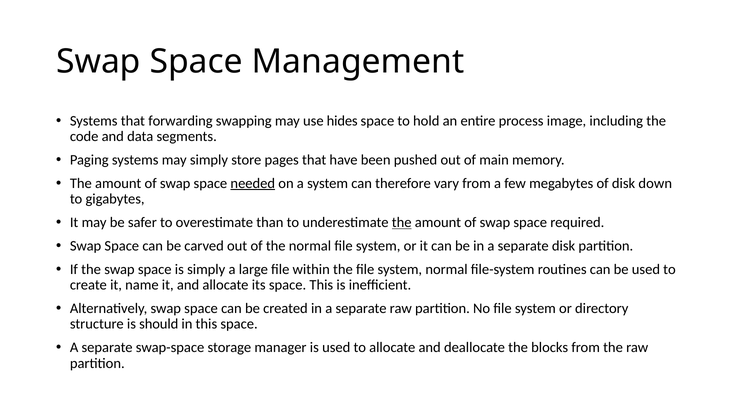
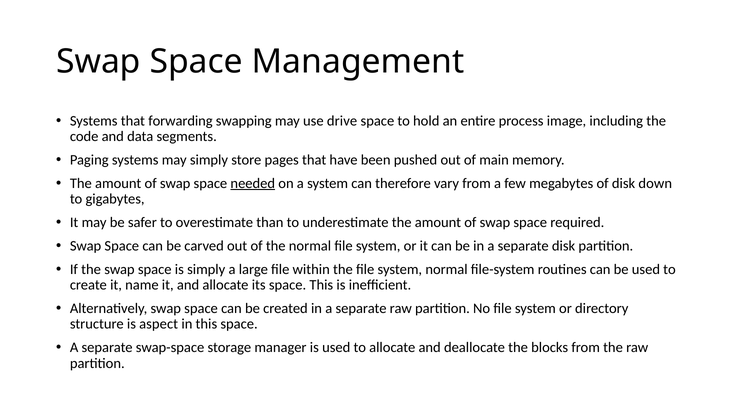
hides: hides -> drive (342, 121)
the underline: present -> none (402, 222)
should: should -> aspect (159, 324)
